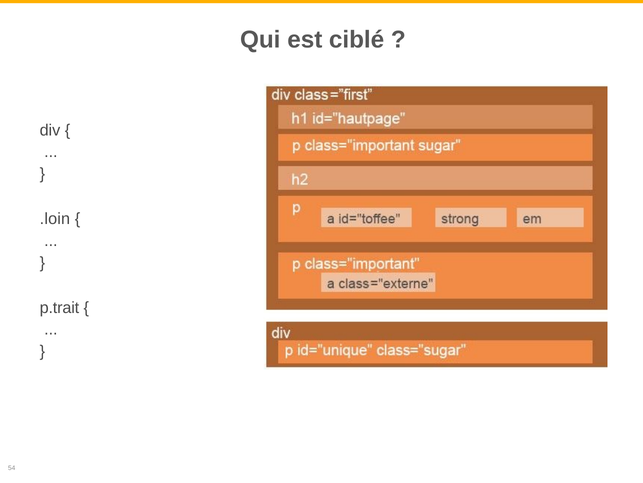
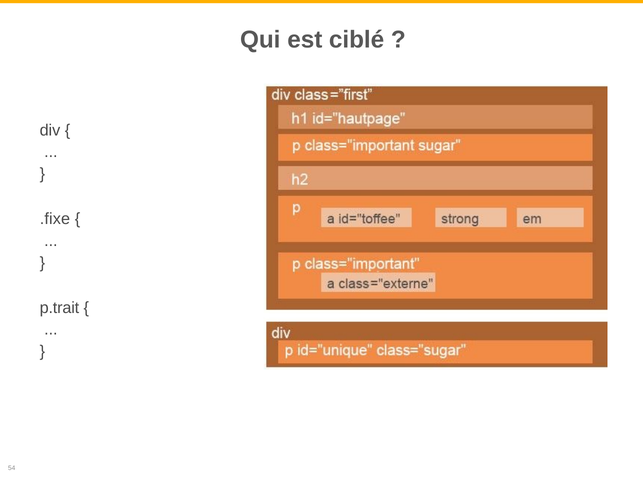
.loin: .loin -> .fixe (55, 219)
